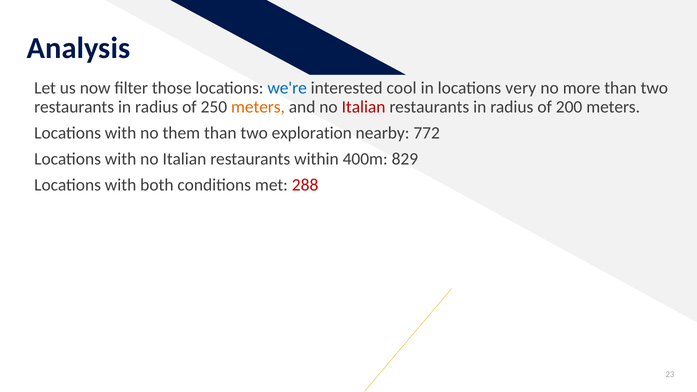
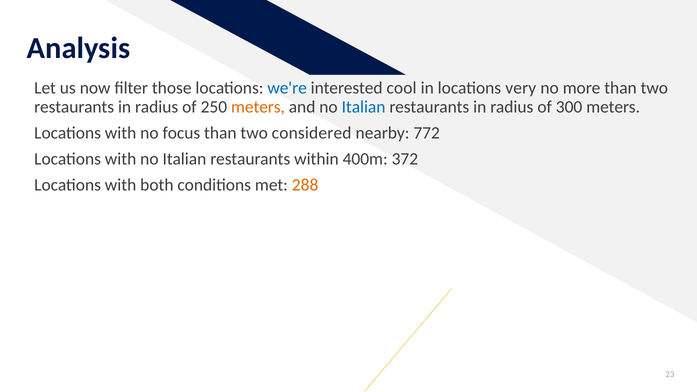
Italian colour: red -> blue (364, 107)
200: 200 -> 300 (569, 107)
them: them -> focus (181, 133)
exploration: exploration -> considered (312, 133)
829: 829 -> 372 (405, 159)
288 colour: red -> orange (305, 185)
